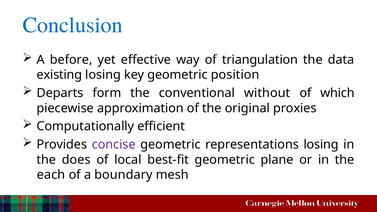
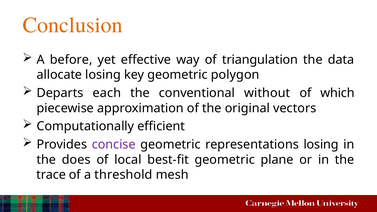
Conclusion colour: blue -> orange (73, 25)
existing: existing -> allocate (59, 75)
position: position -> polygon (235, 75)
form: form -> each (107, 93)
proxies: proxies -> vectors (295, 108)
each: each -> trace (51, 175)
boundary: boundary -> threshold (123, 175)
